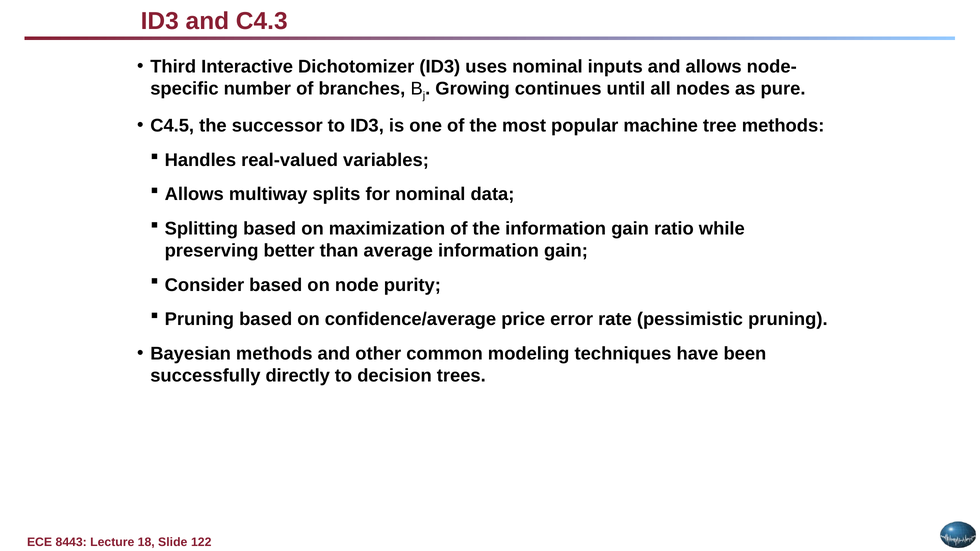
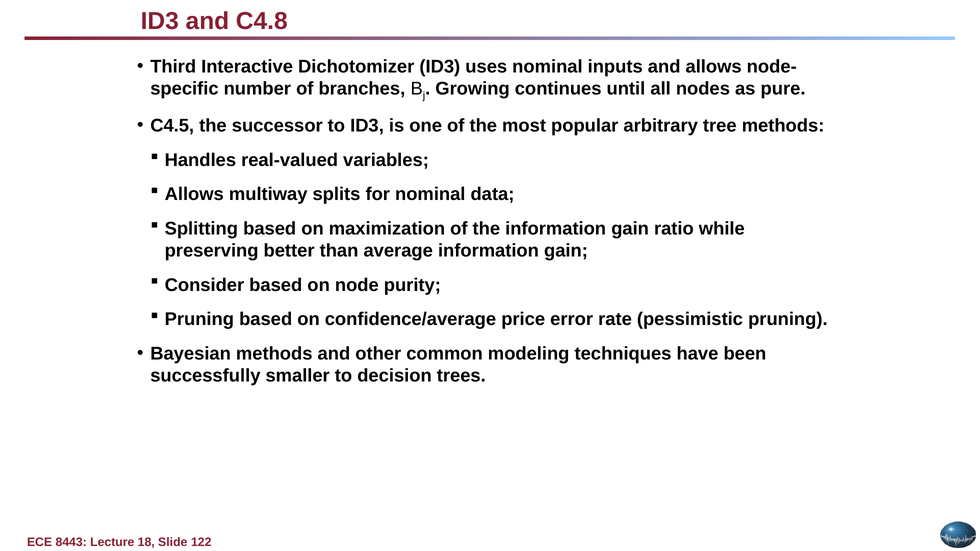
C4.3: C4.3 -> C4.8 (262, 21)
machine: machine -> arbitrary (661, 126)
directly: directly -> smaller (298, 376)
